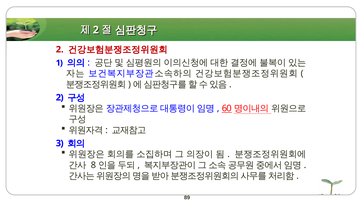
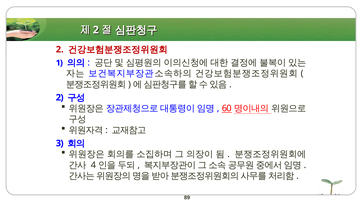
8: 8 -> 4 (93, 165)
